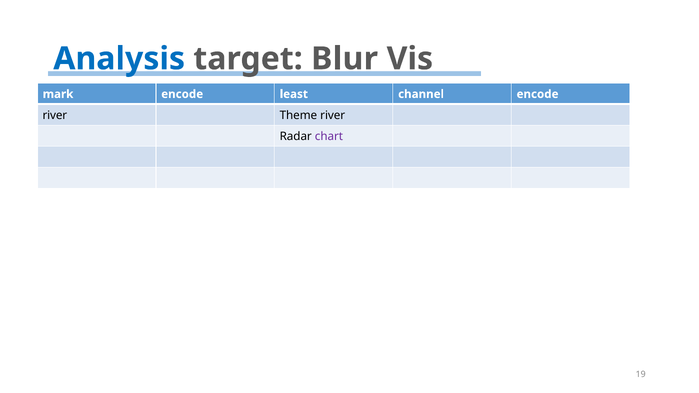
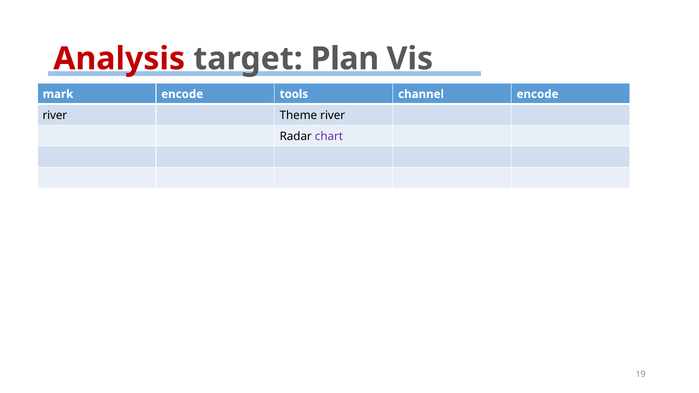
Analysis colour: blue -> red (119, 59)
Blur: Blur -> Plan (345, 59)
least: least -> tools (294, 94)
